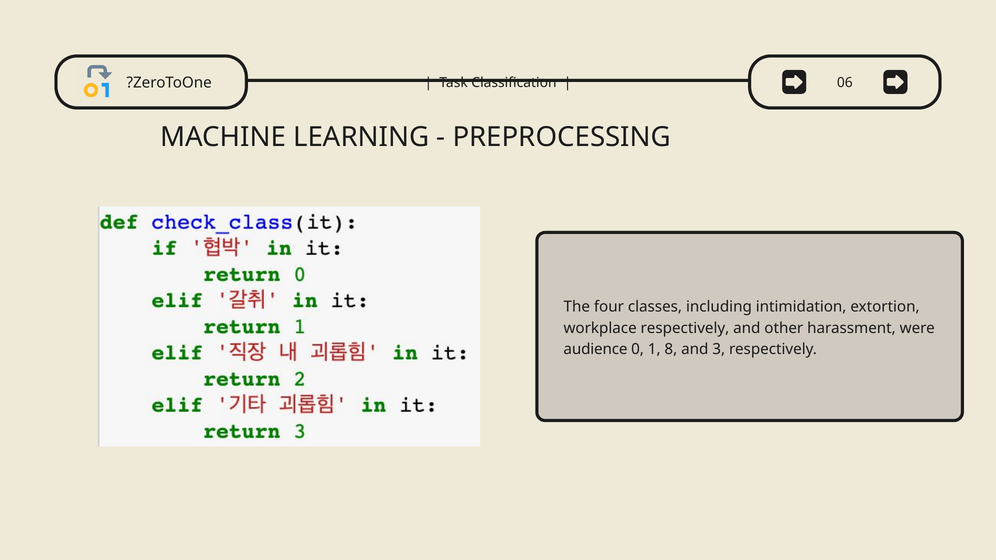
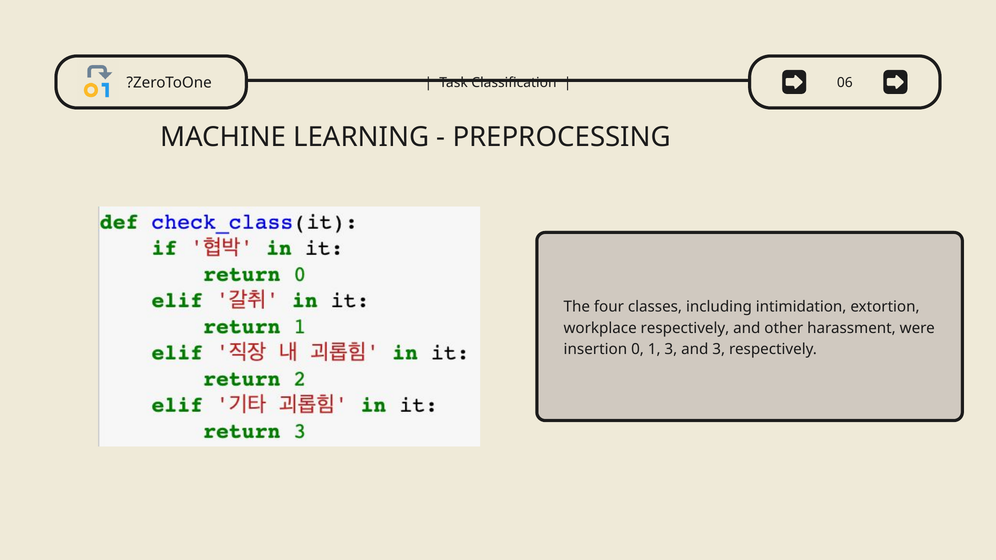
audience: audience -> insertion (595, 349)
1 8: 8 -> 3 (671, 349)
